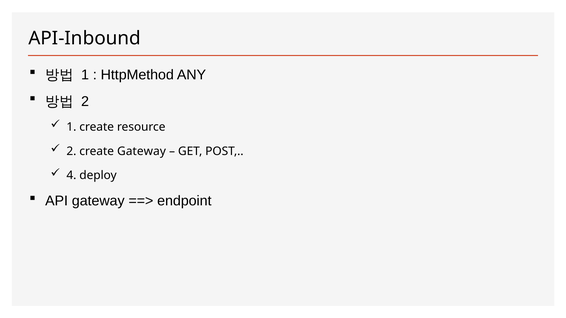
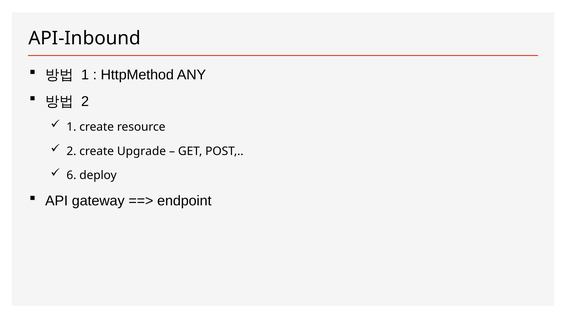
create Gateway: Gateway -> Upgrade (142, 151)
4: 4 -> 6 (71, 176)
